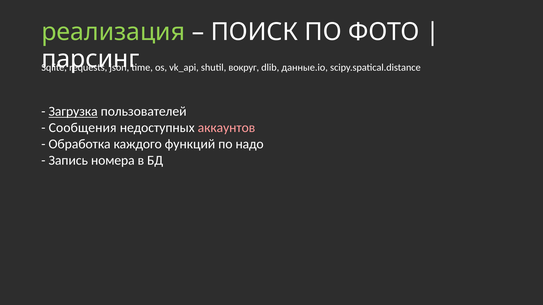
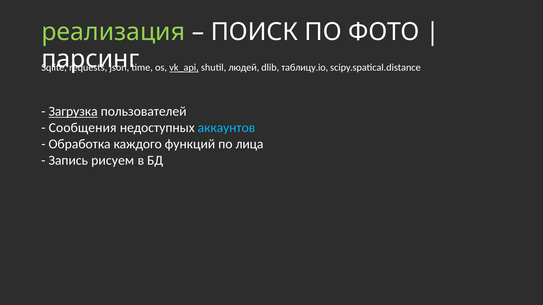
vk_api underline: none -> present (184, 68)
вокруг: вокруг -> людей (244, 68)
данные.io: данные.io -> таблицу.io (305, 68)
аккаунтов colour: pink -> light blue (226, 128)
надо: надо -> лица (250, 144)
номера: номера -> рисуем (113, 161)
